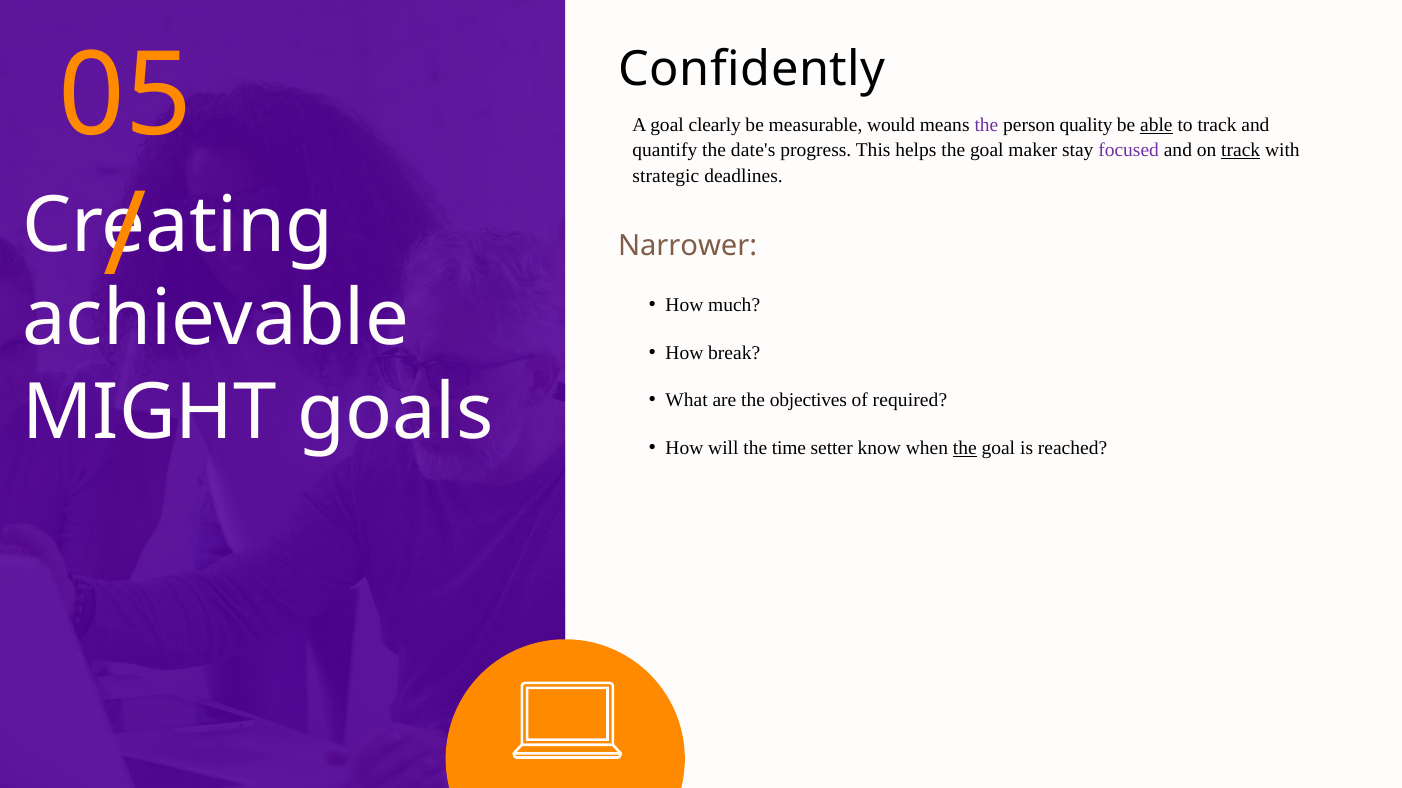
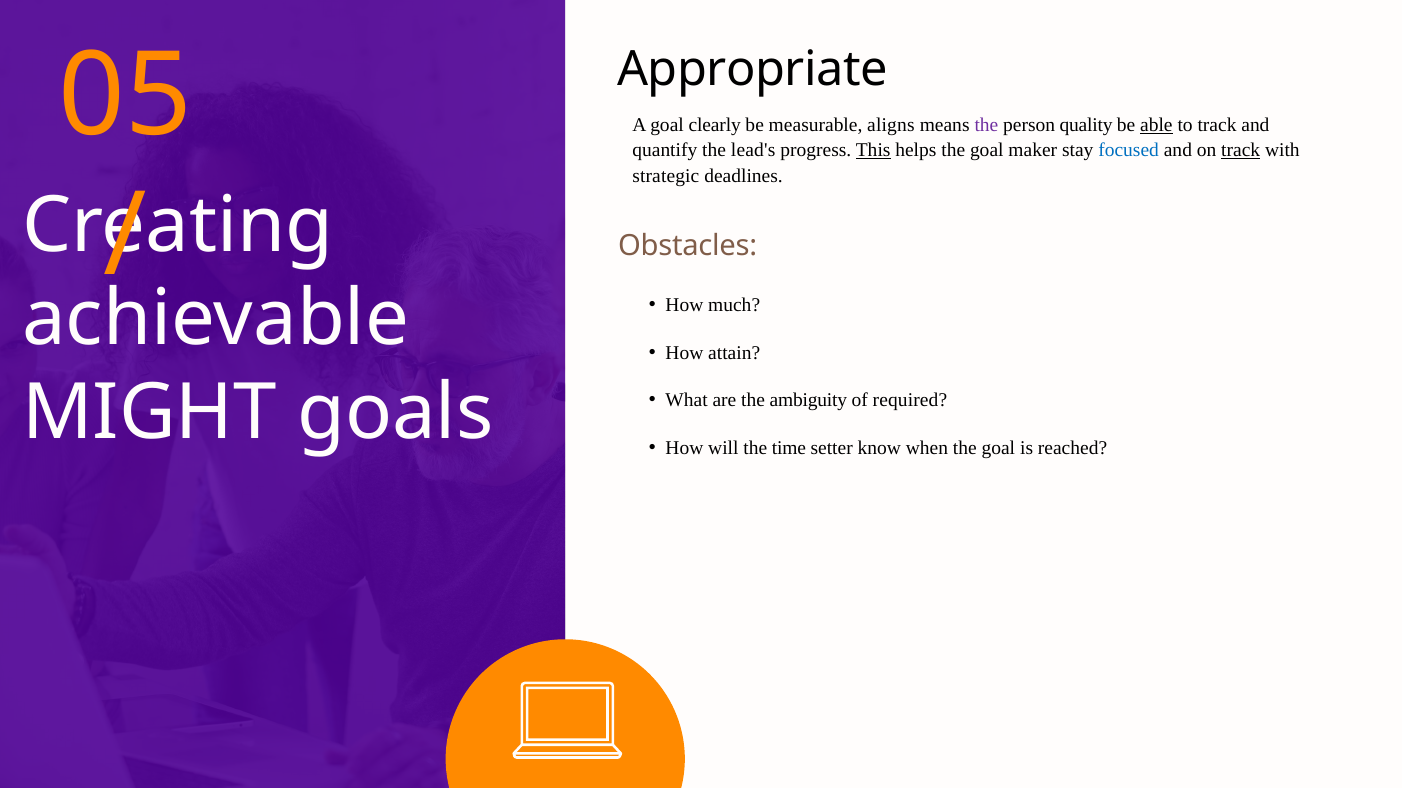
Confidently: Confidently -> Appropriate (753, 69)
would: would -> aligns (891, 125)
date's: date's -> lead's (753, 151)
This underline: none -> present (873, 151)
focused colour: purple -> blue (1129, 151)
Narrower: Narrower -> Obstacles (688, 246)
break: break -> attain (734, 353)
objectives: objectives -> ambiguity (808, 401)
the underline: present -> none (965, 448)
